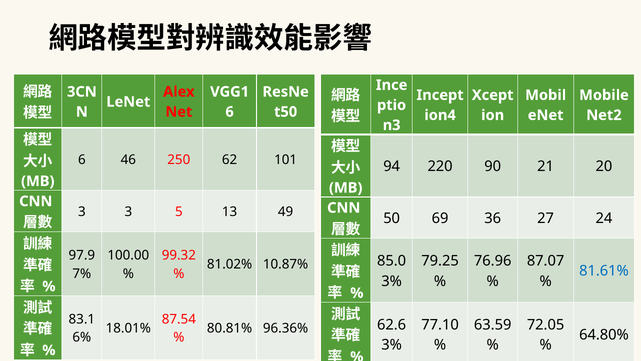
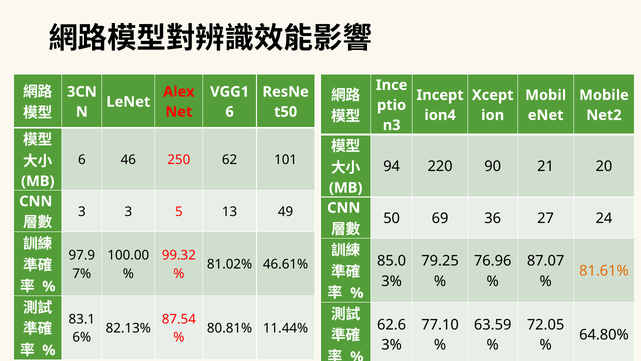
10.87%: 10.87% -> 46.61% (286, 264)
81.61% colour: blue -> orange (604, 271)
18.01%: 18.01% -> 82.13% (128, 328)
96.36%: 96.36% -> 11.44% (286, 328)
